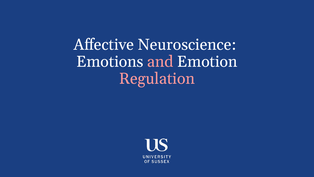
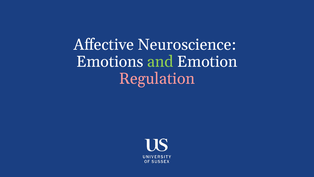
and colour: pink -> light green (160, 62)
